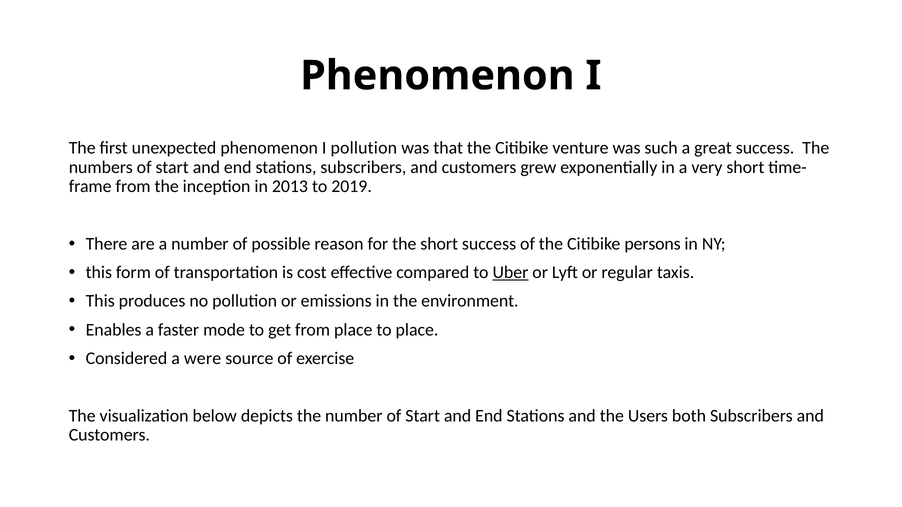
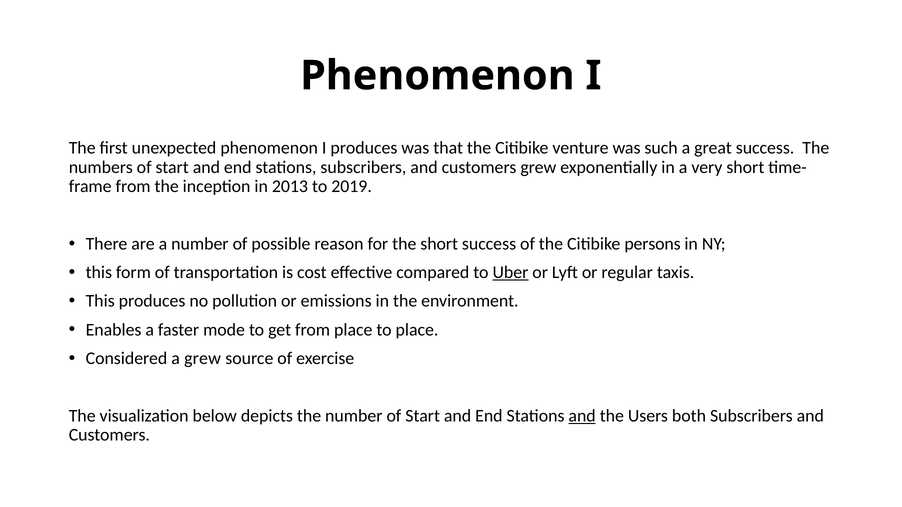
I pollution: pollution -> produces (364, 148)
a were: were -> grew (203, 359)
and underline: none -> present (582, 416)
